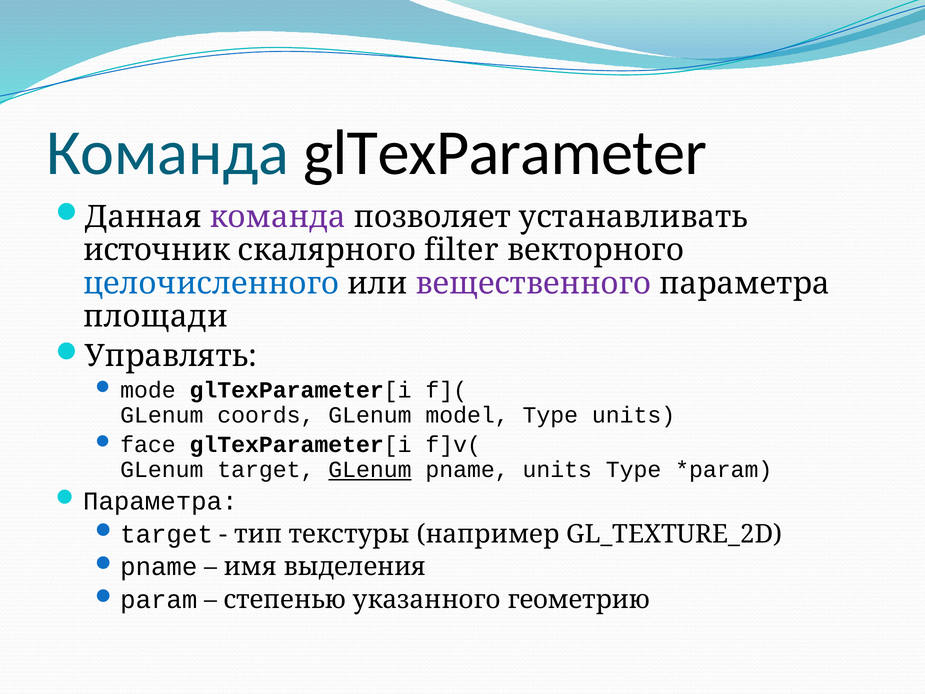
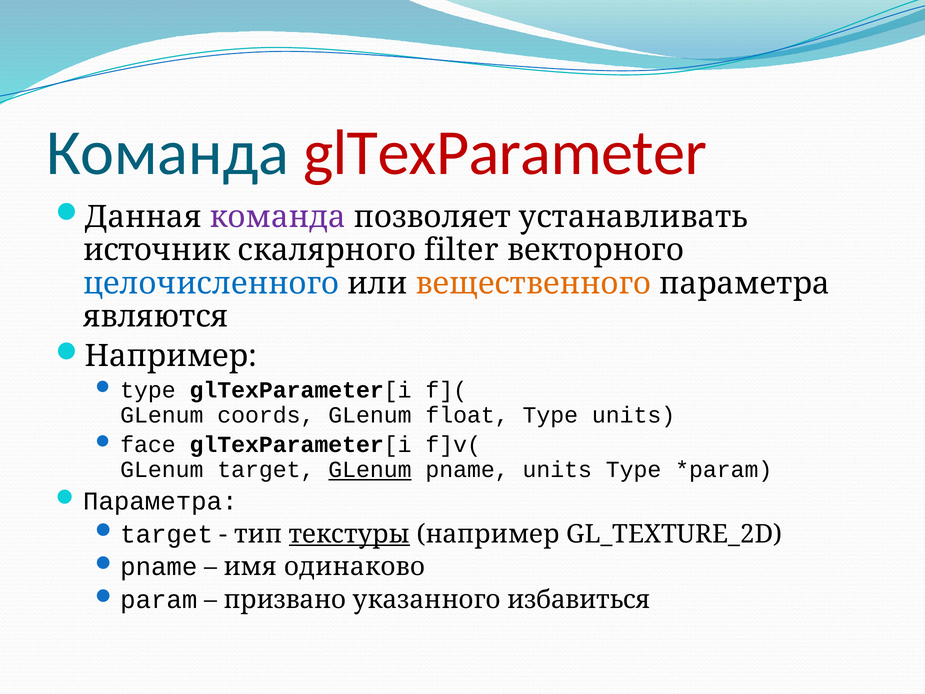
glTexParameter colour: black -> red (505, 153)
вещественного colour: purple -> orange (533, 283)
площади: площади -> являются (156, 317)
Управлять: Управлять -> Например (171, 356)
mode: mode -> type (148, 390)
model: model -> float (467, 415)
текстуры underline: none -> present (349, 534)
выделения: выделения -> одинаково (355, 567)
степенью: степенью -> призвано (285, 600)
геометрию: геометрию -> избавиться (579, 600)
